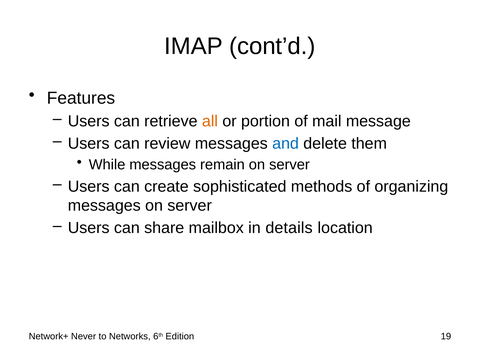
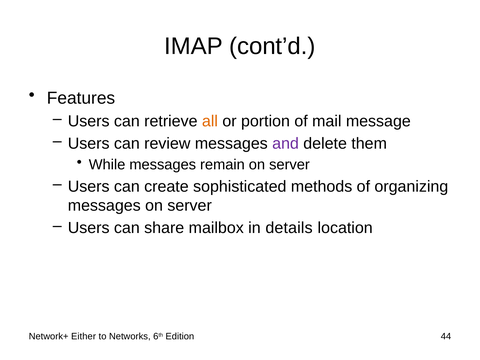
and colour: blue -> purple (286, 143)
Never: Never -> Either (84, 336)
19: 19 -> 44 (446, 336)
